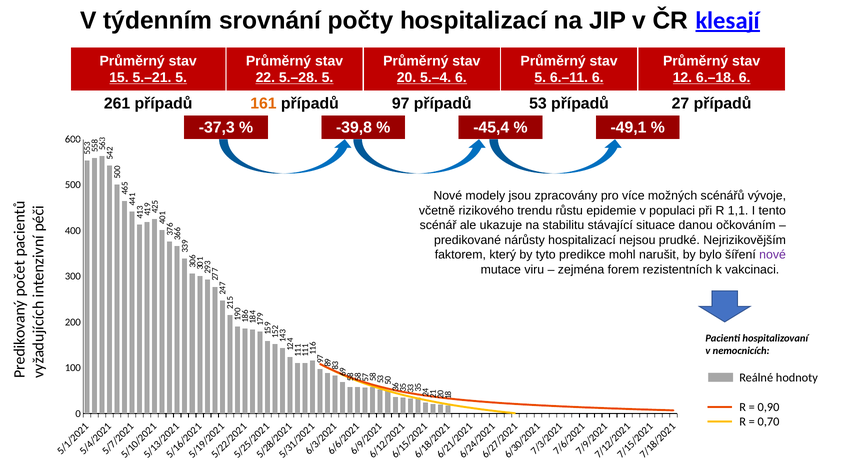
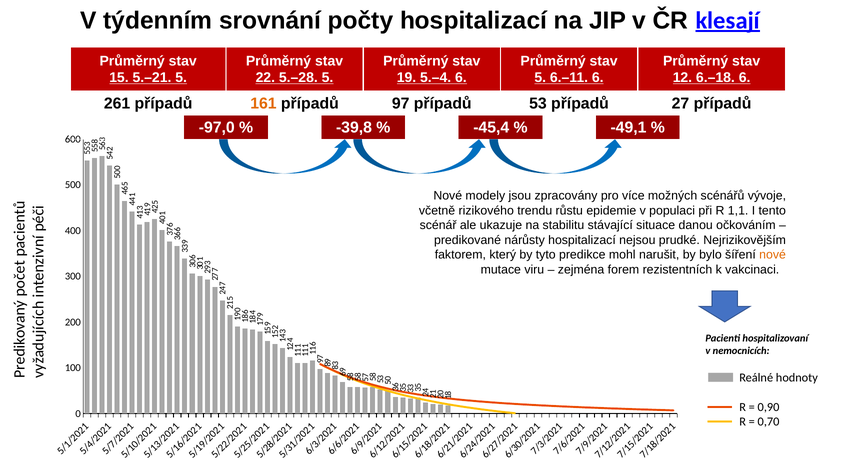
20: 20 -> 19 (407, 77)
-37,3: -37,3 -> -97,0 (217, 128)
nové colour: purple -> orange (773, 255)
